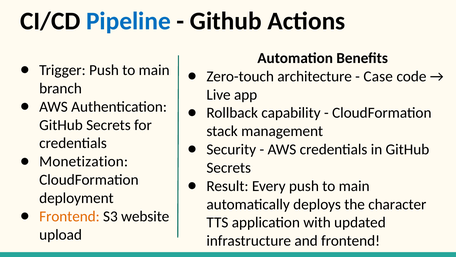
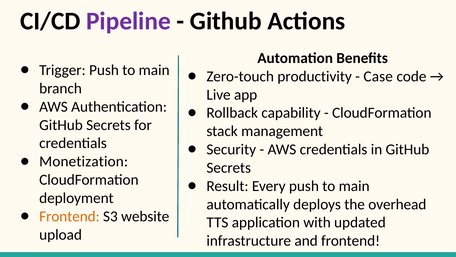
Pipeline colour: blue -> purple (128, 21)
architecture: architecture -> productivity (315, 76)
character: character -> overhead (397, 204)
